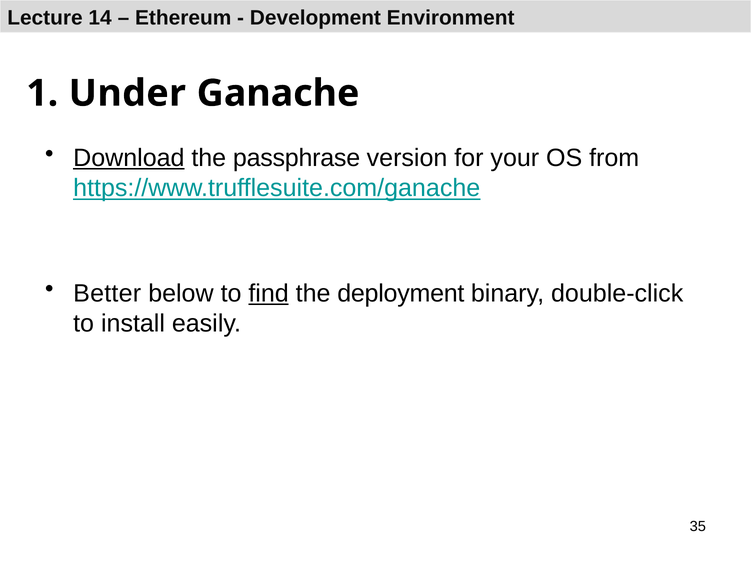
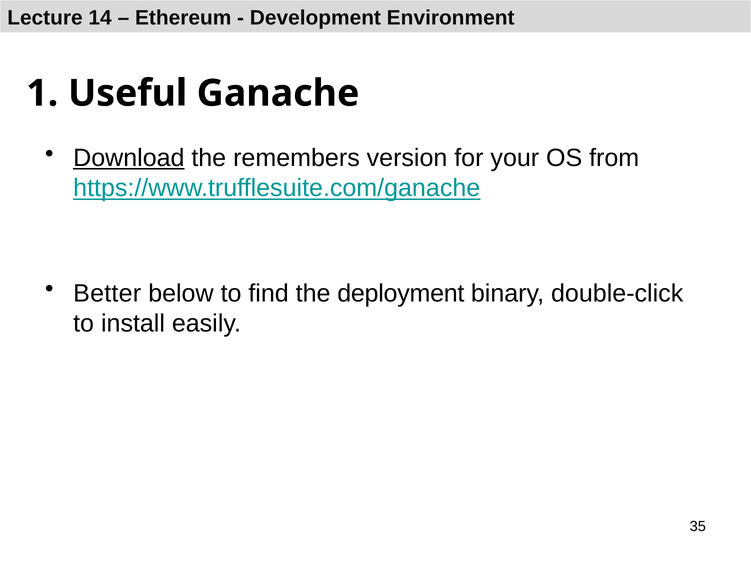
Under: Under -> Useful (128, 93)
passphrase: passphrase -> remembers (296, 158)
find underline: present -> none (269, 293)
